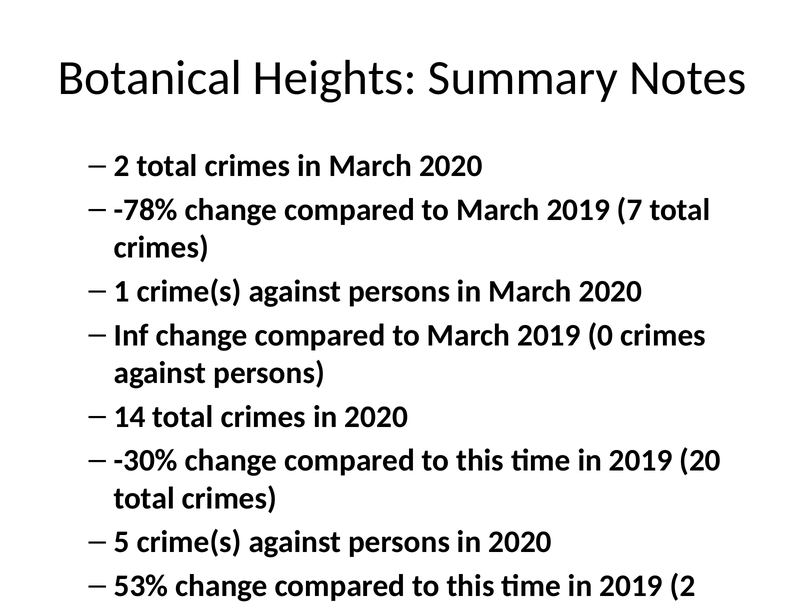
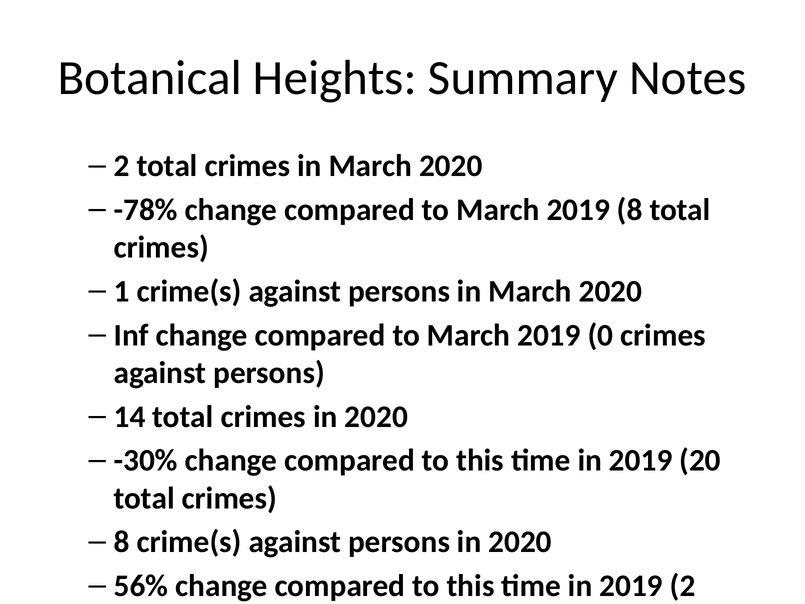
2019 7: 7 -> 8 (630, 210)
5: 5 -> 8 (122, 542)
53%: 53% -> 56% (141, 586)
